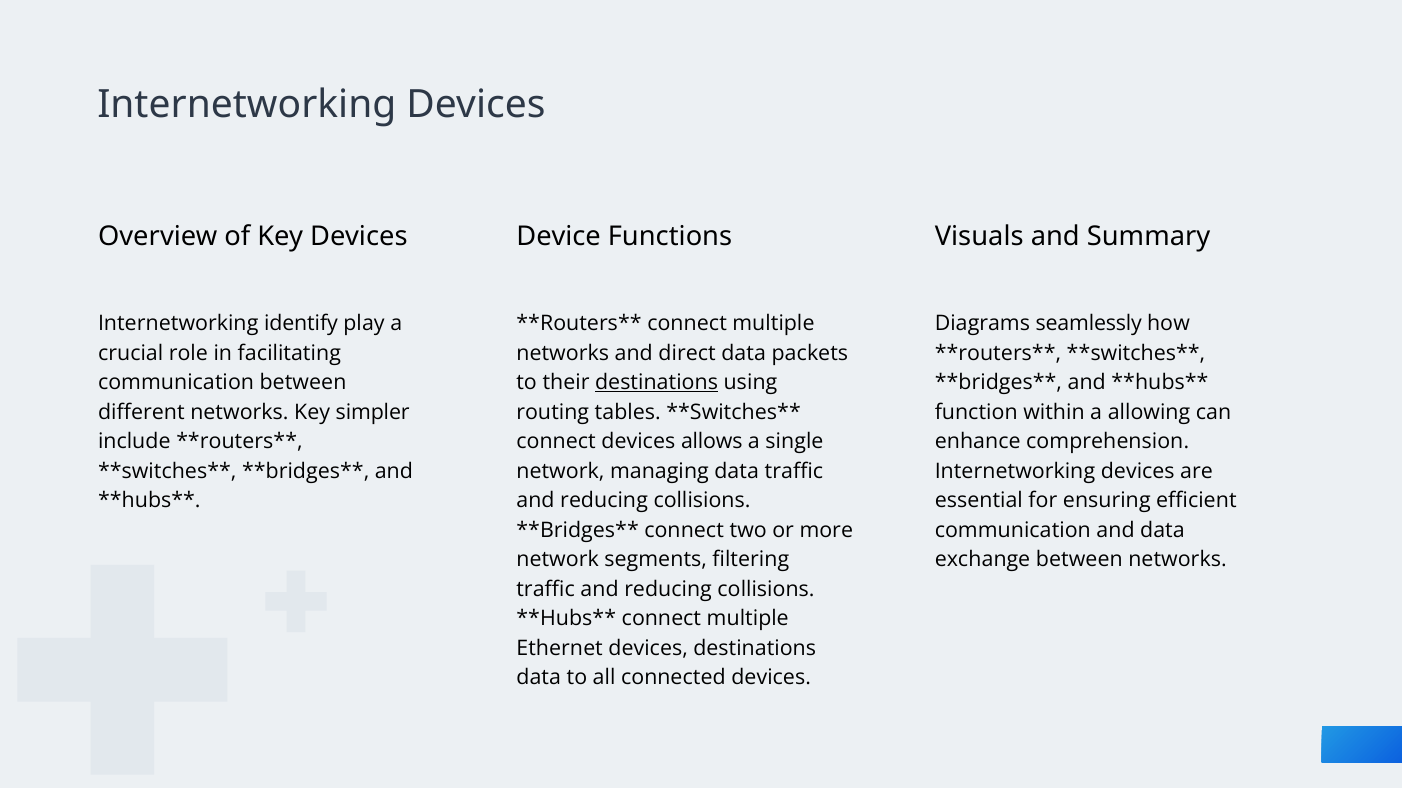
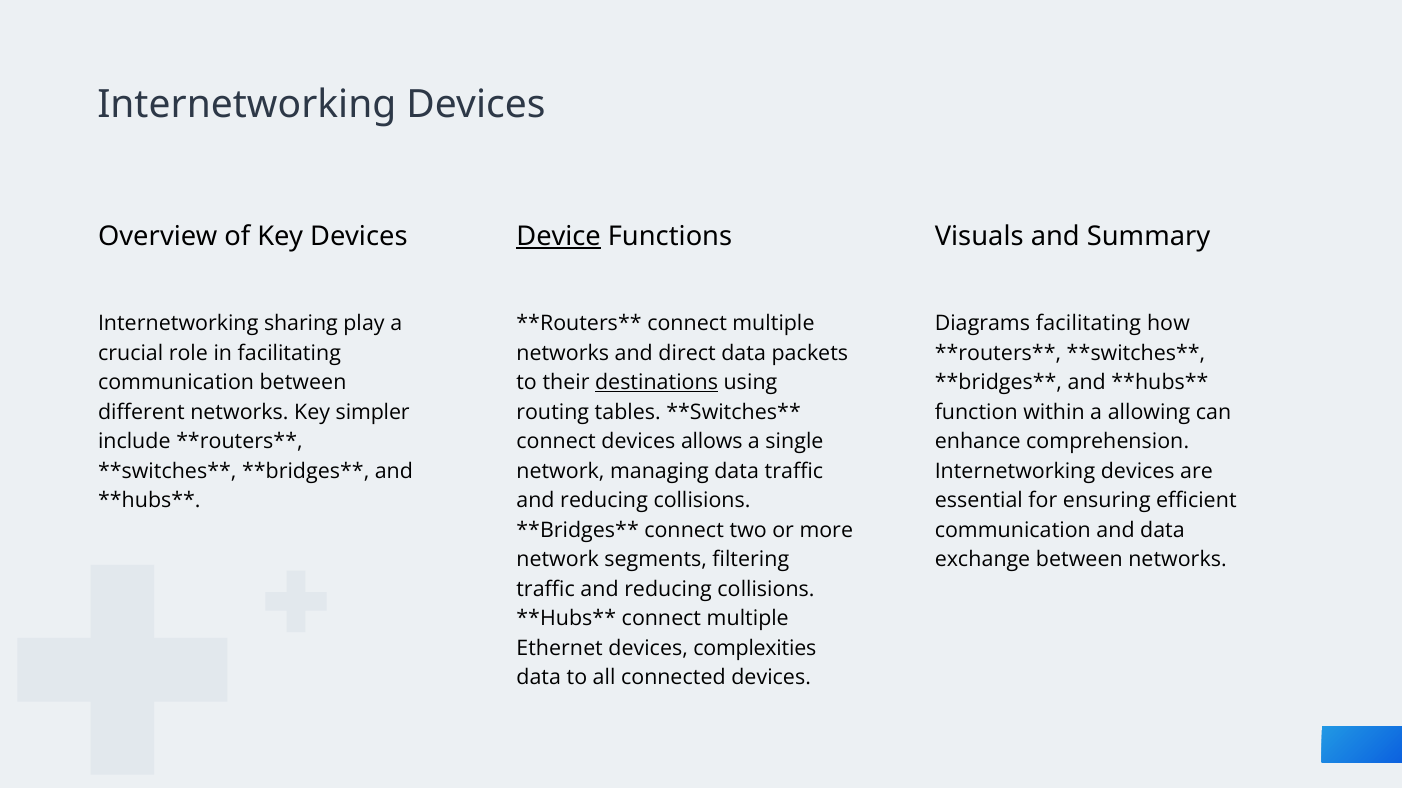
Device underline: none -> present (559, 236)
identify: identify -> sharing (301, 324)
Diagrams seamlessly: seamlessly -> facilitating (1089, 324)
devices destinations: destinations -> complexities (755, 649)
